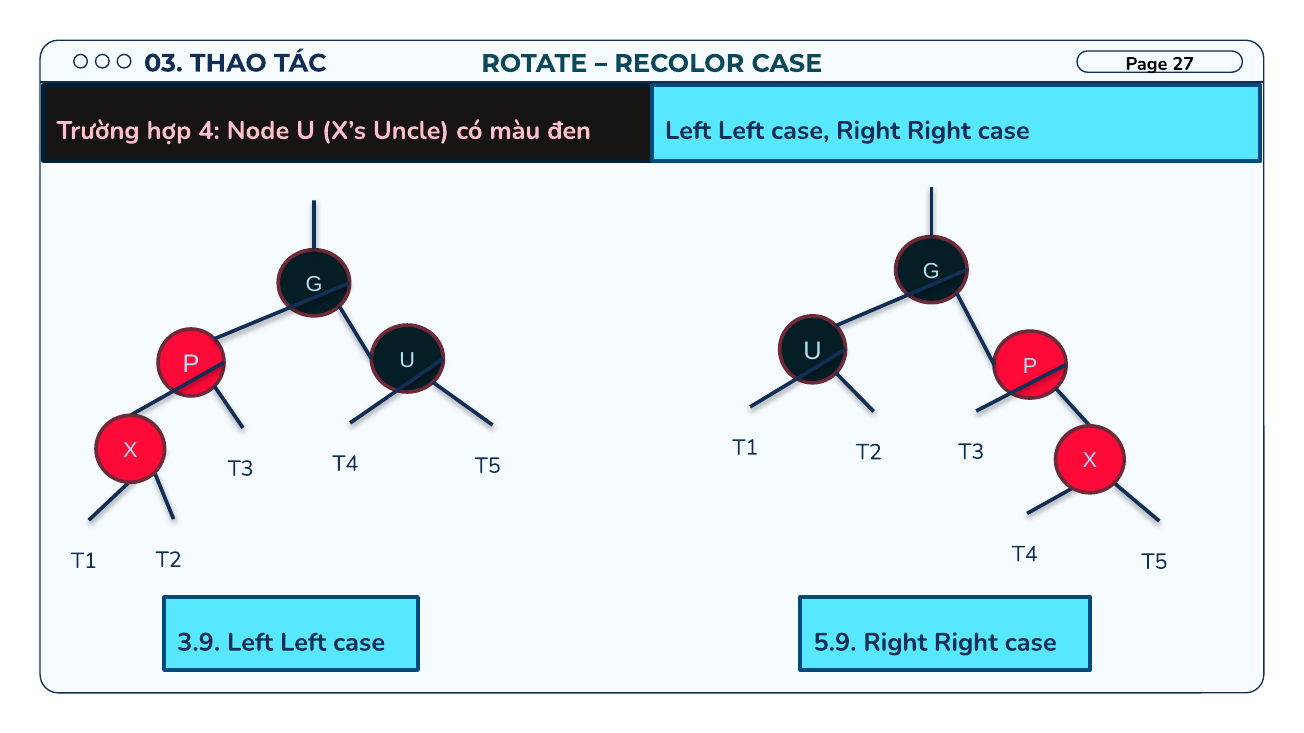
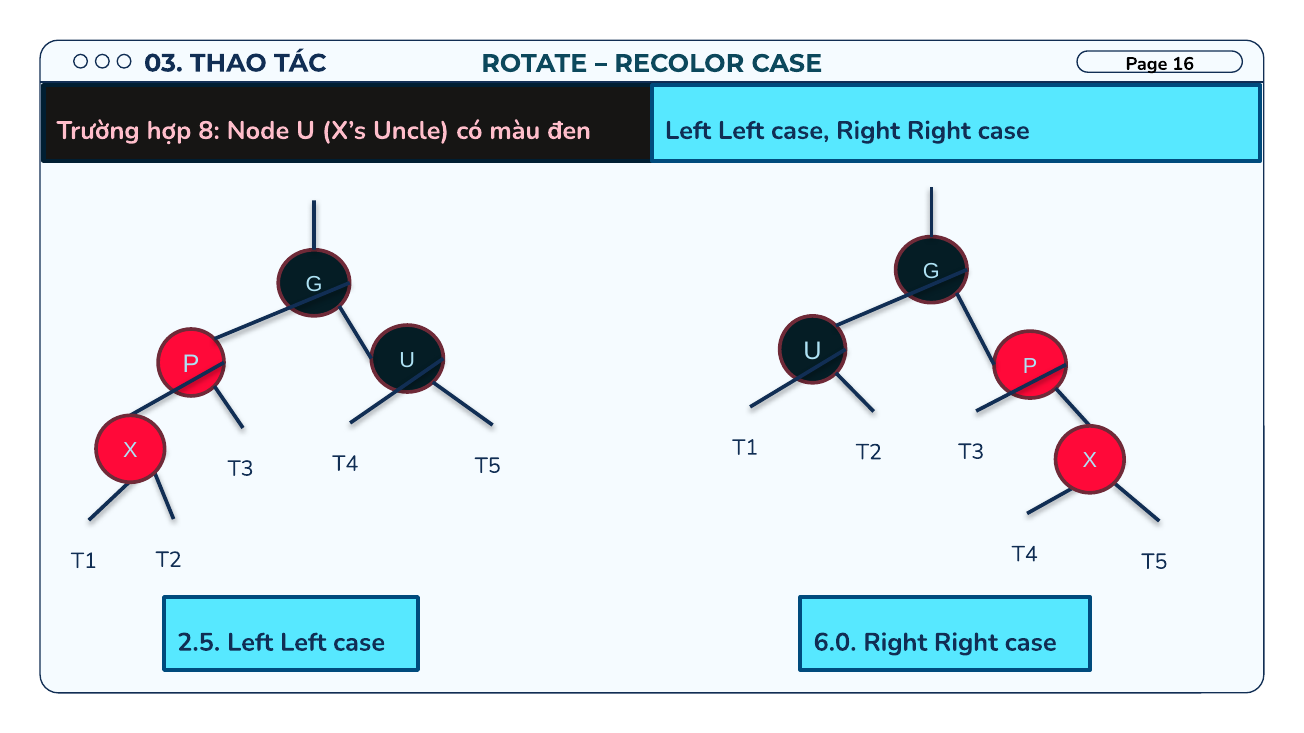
27: 27 -> 16 (1183, 64)
4: 4 -> 8 (209, 131)
3.9: 3.9 -> 2.5 (199, 643)
5.9: 5.9 -> 6.0 (835, 643)
